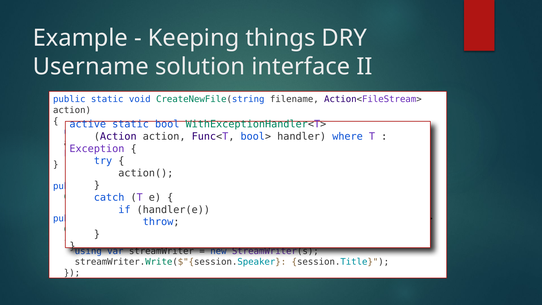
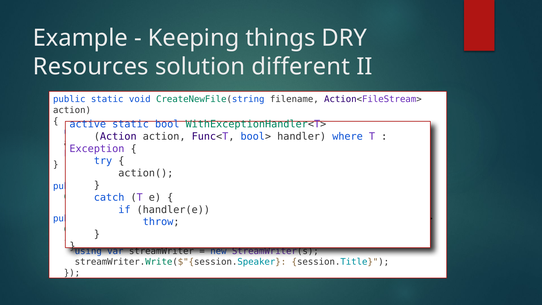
Username: Username -> Resources (91, 67)
interface: interface -> different (301, 67)
